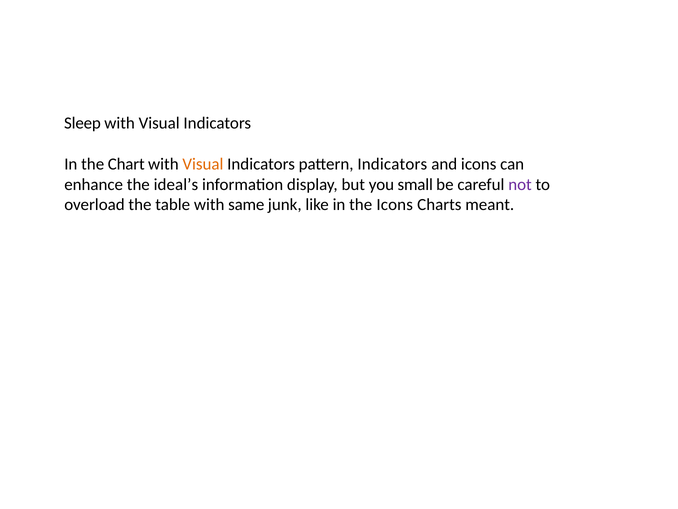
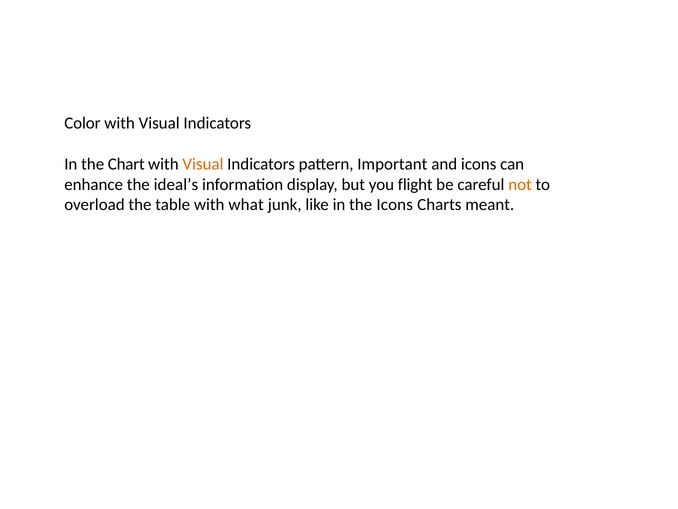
Sleep: Sleep -> Color (82, 123)
pattern Indicators: Indicators -> Important (392, 164)
small: small -> flight (415, 184)
not colour: purple -> orange (520, 184)
same: same -> what (246, 205)
